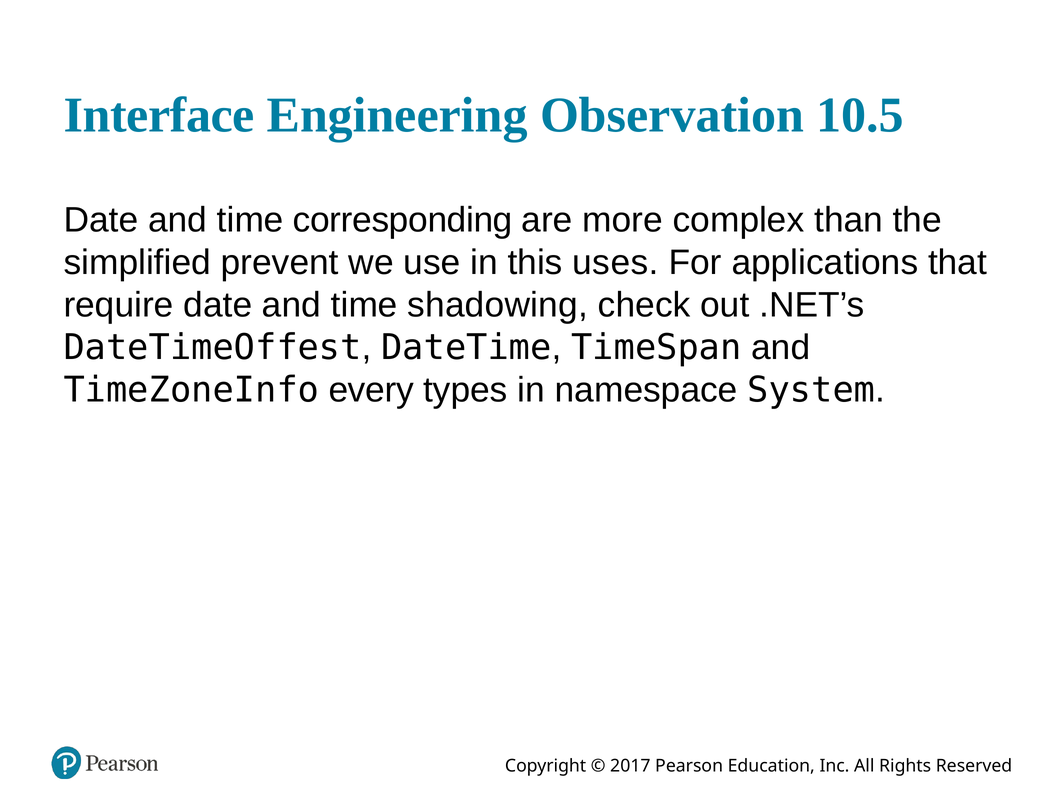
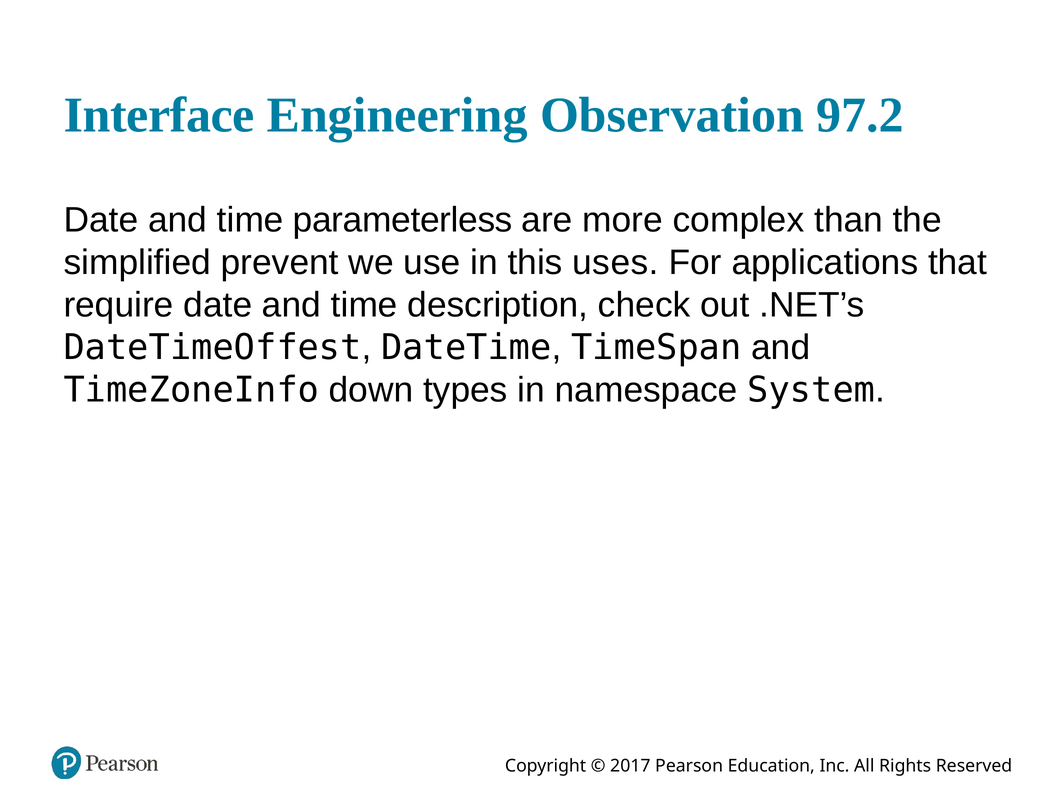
10.5: 10.5 -> 97.2 (860, 115)
corresponding: corresponding -> parameterless (403, 220)
shadowing: shadowing -> description (498, 305)
every: every -> down (371, 390)
